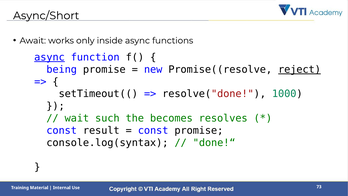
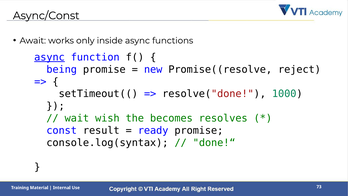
Async/Short: Async/Short -> Async/Const (46, 16)
reject underline: present -> none (299, 69)
such: such -> wish (107, 118)
const: const -> ready (153, 130)
